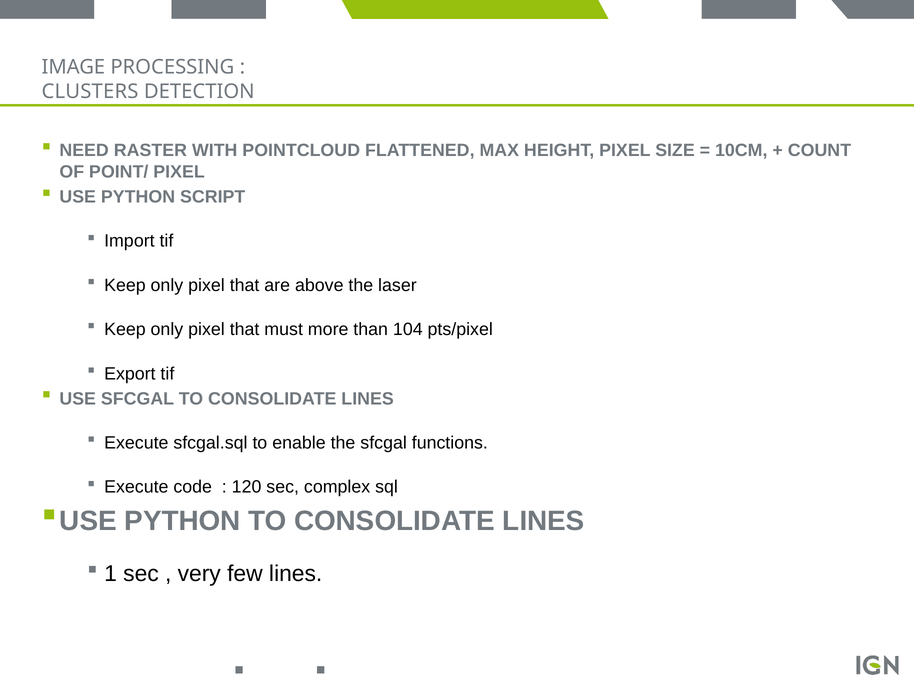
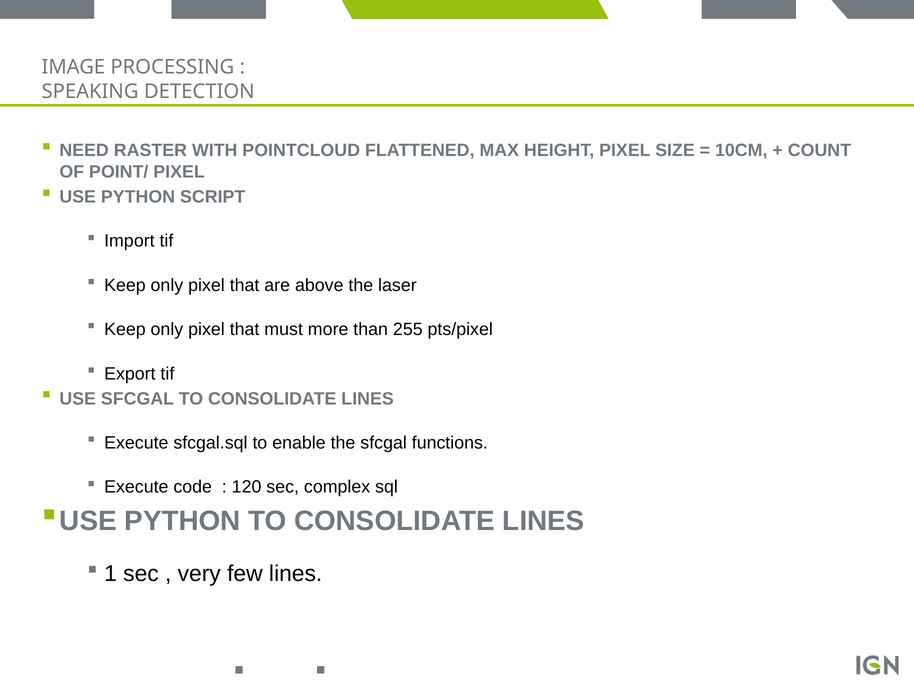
CLUSTERS: CLUSTERS -> SPEAKING (90, 92)
104: 104 -> 255 (408, 329)
